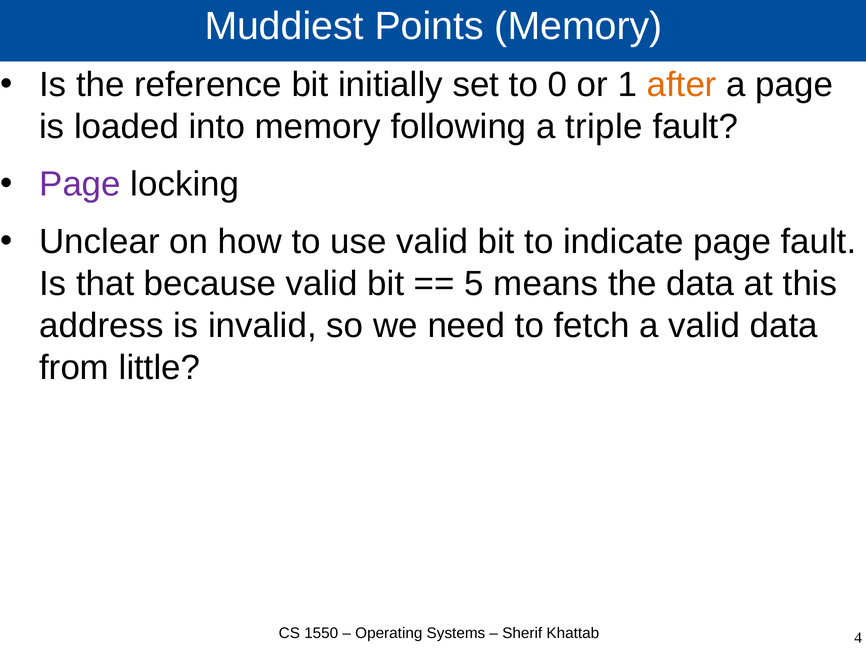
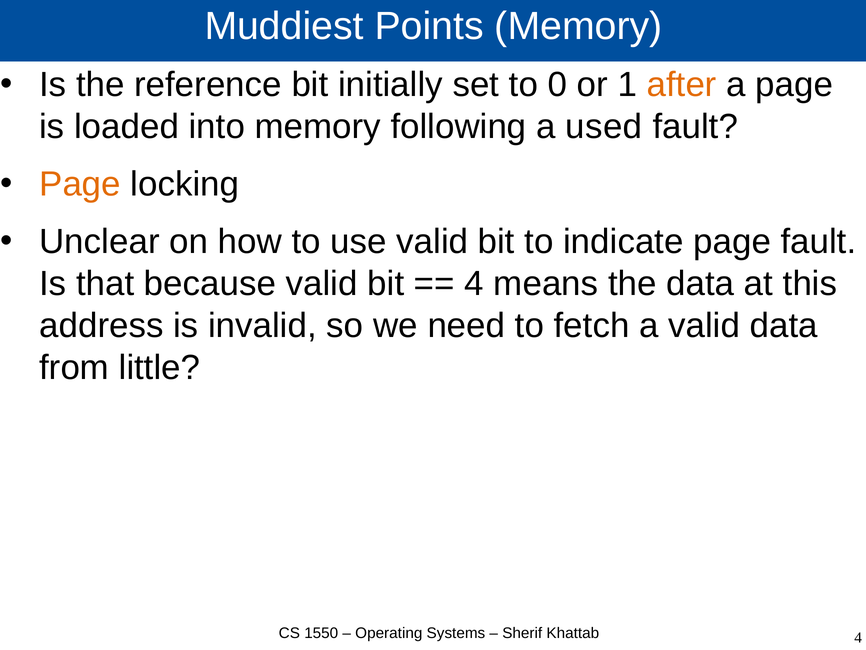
triple: triple -> used (604, 127)
Page colour: purple -> orange (80, 184)
5: 5 -> 4 (474, 284)
